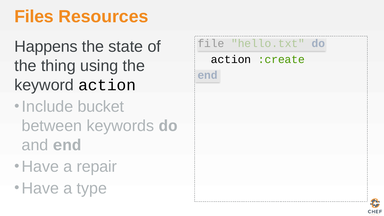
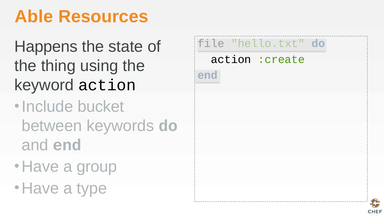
Files: Files -> Able (34, 17)
repair: repair -> group (97, 167)
